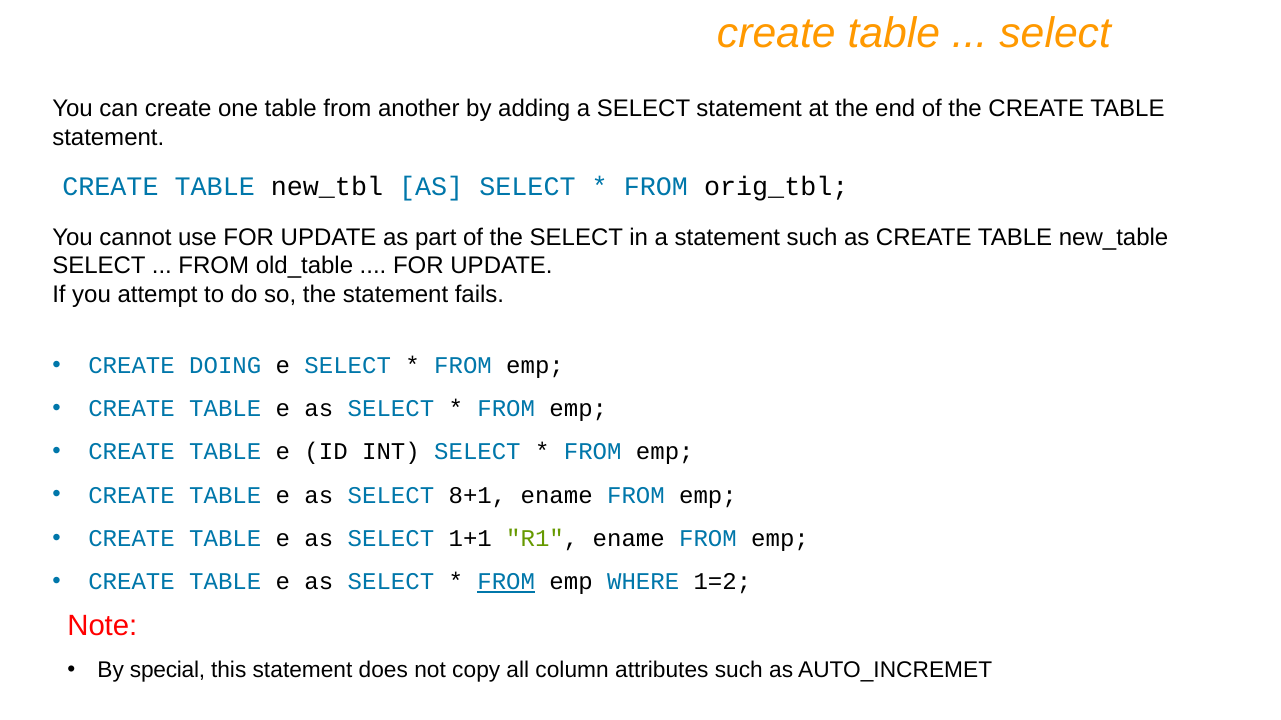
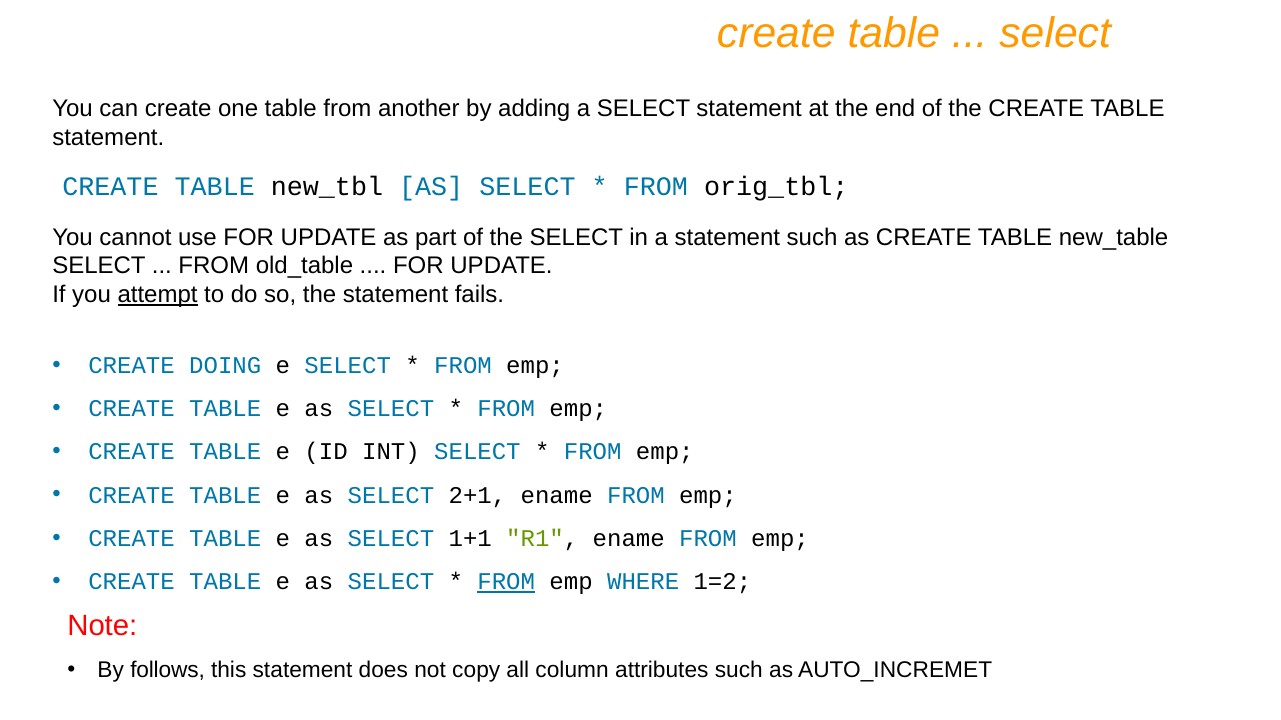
attempt underline: none -> present (158, 295)
8+1: 8+1 -> 2+1 (477, 496)
special: special -> follows (168, 670)
